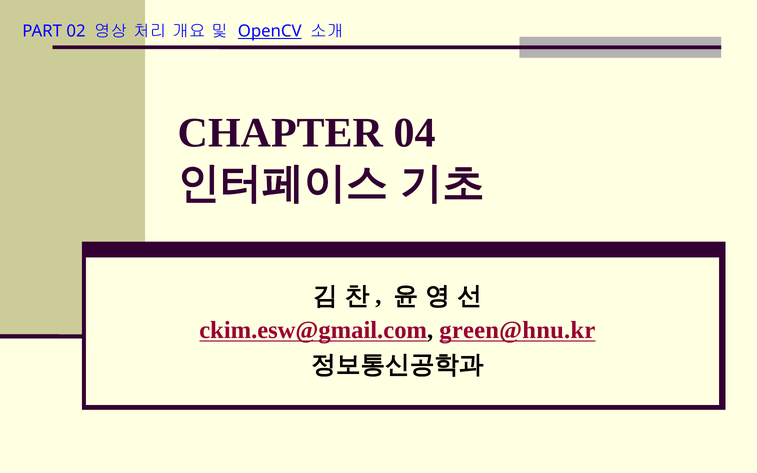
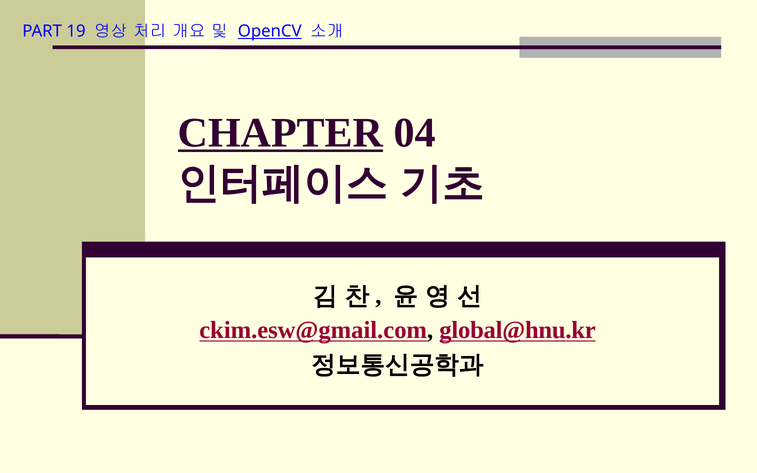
02: 02 -> 19 (76, 31)
CHAPTER underline: none -> present (281, 133)
green@hnu.kr: green@hnu.kr -> global@hnu.kr (518, 330)
